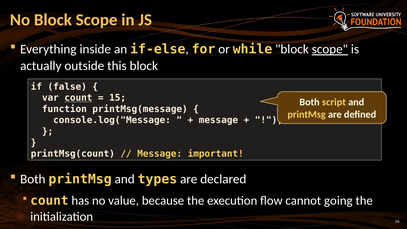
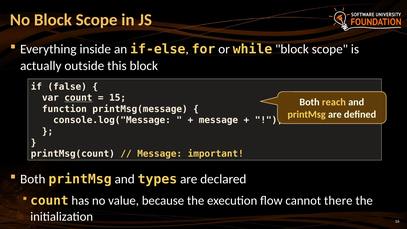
scope underline: present -> none (330, 49)
script: script -> reach (334, 102)
going: going -> there (338, 201)
